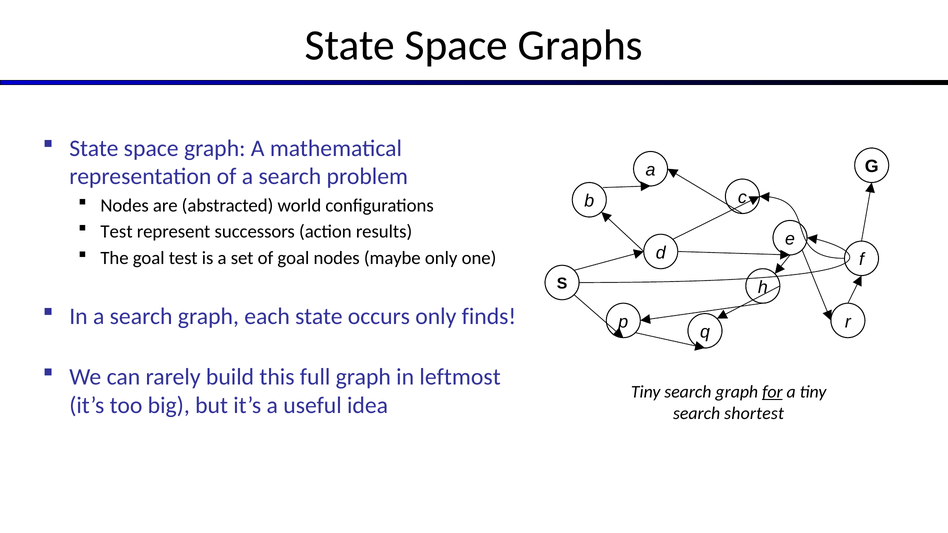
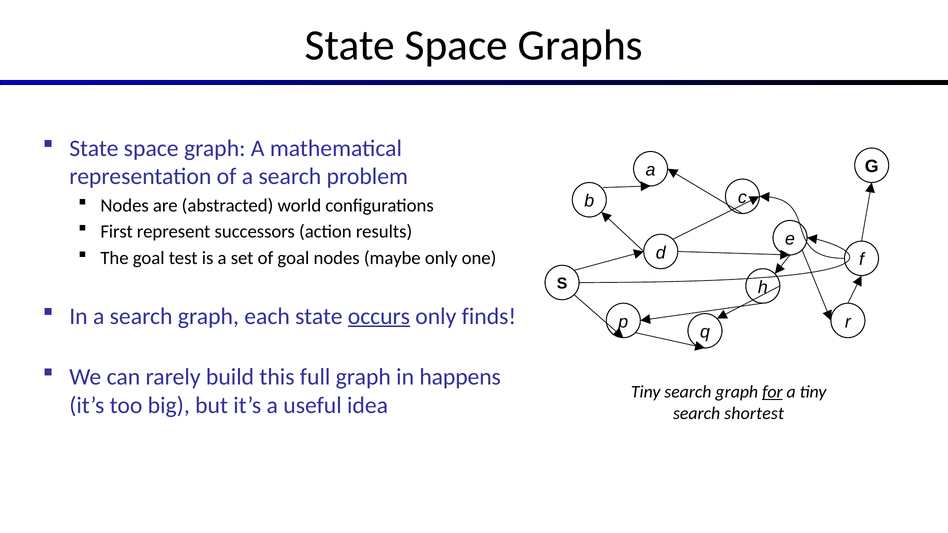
Test: Test -> First (117, 232)
occurs underline: none -> present (379, 316)
leftmost: leftmost -> happens (460, 377)
